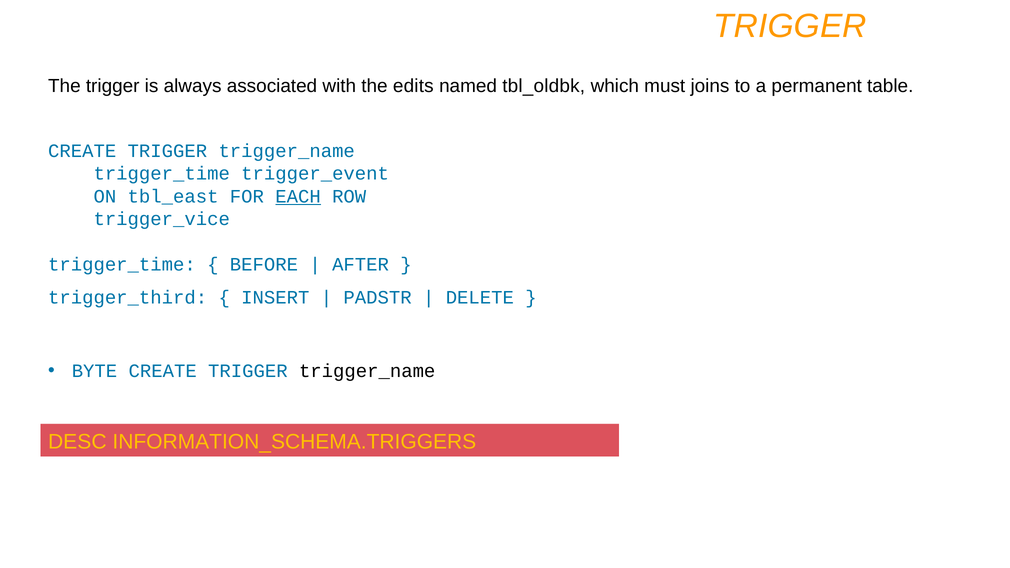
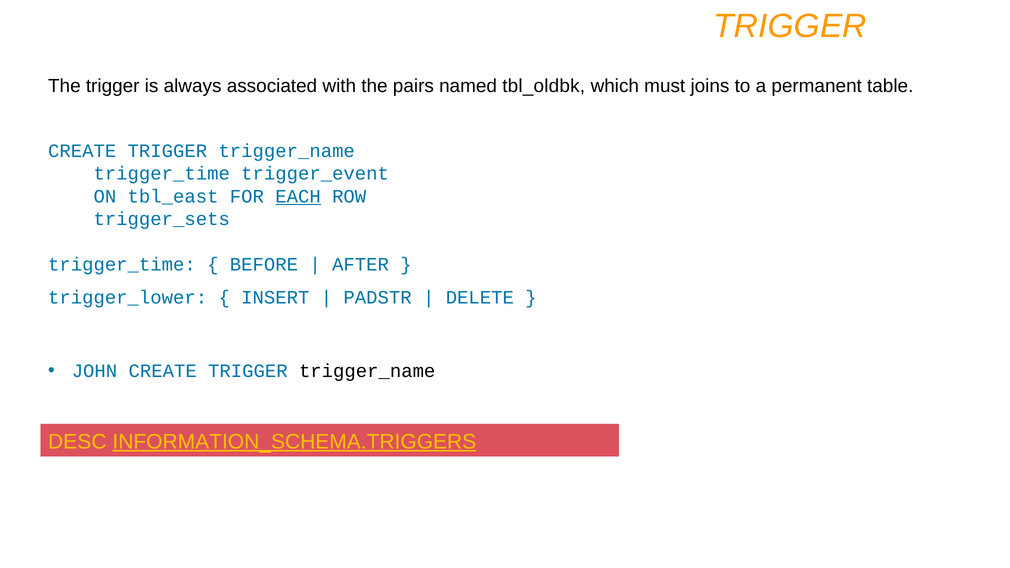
edits: edits -> pairs (413, 86)
trigger_vice: trigger_vice -> trigger_sets (162, 219)
trigger_third: trigger_third -> trigger_lower (128, 297)
BYTE: BYTE -> JOHN (94, 371)
INFORMATION_SCHEMA.TRIGGERS underline: none -> present (294, 442)
